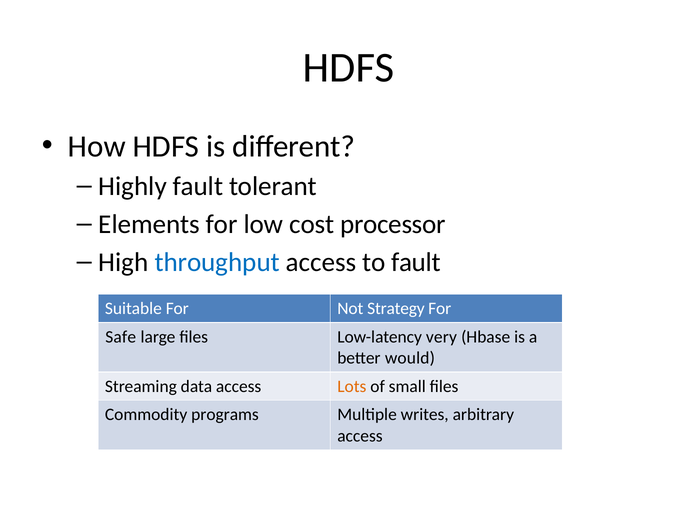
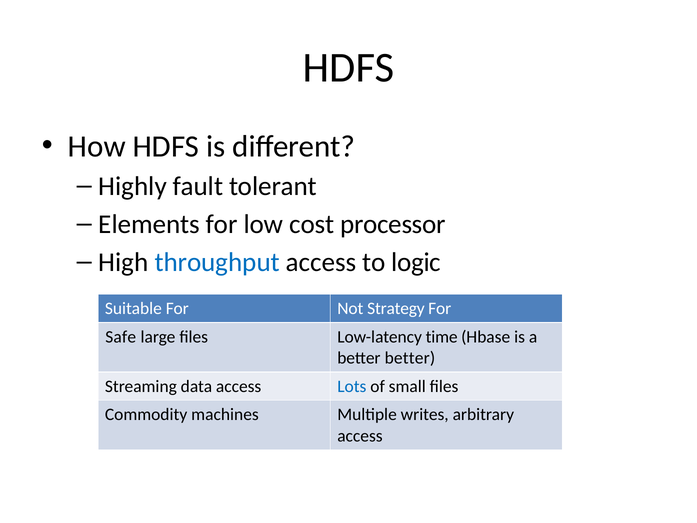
to fault: fault -> logic (416, 262)
very: very -> time (442, 337)
better would: would -> better (410, 358)
Lots colour: orange -> blue (352, 386)
programs: programs -> machines (225, 414)
